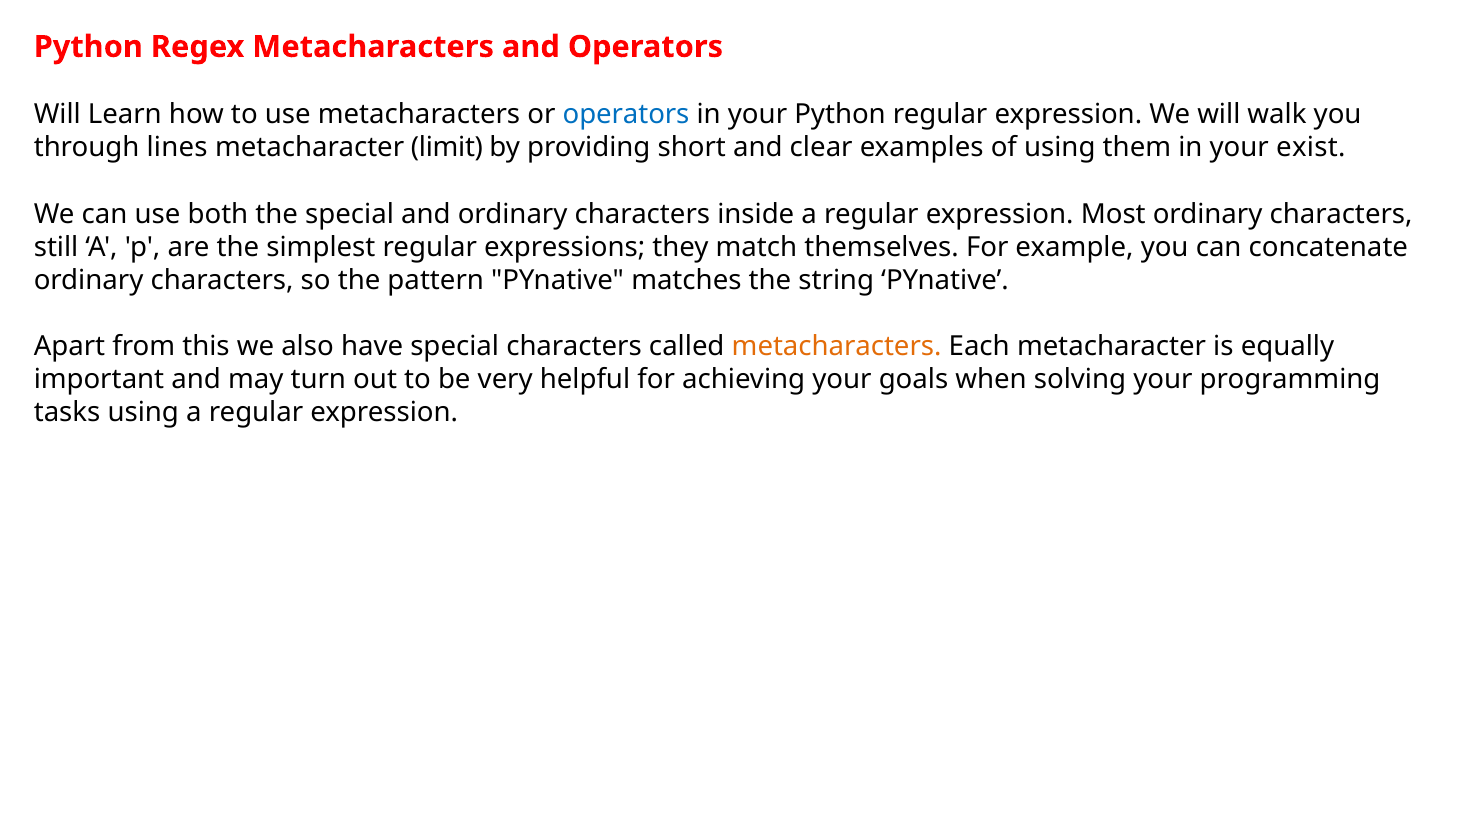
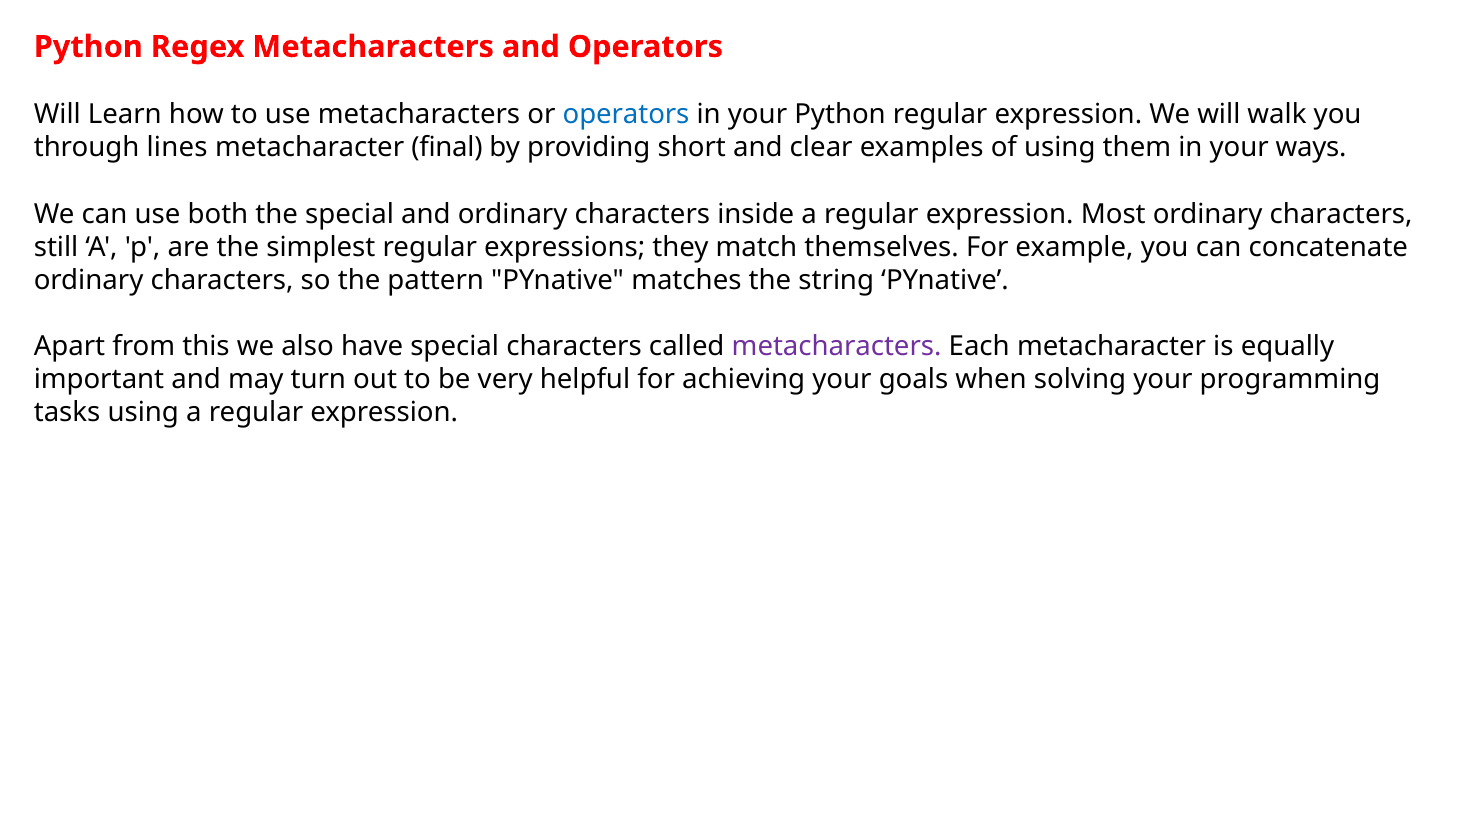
limit: limit -> final (447, 148)
exist: exist -> ways (1311, 148)
metacharacters colour: orange -> purple (837, 347)
